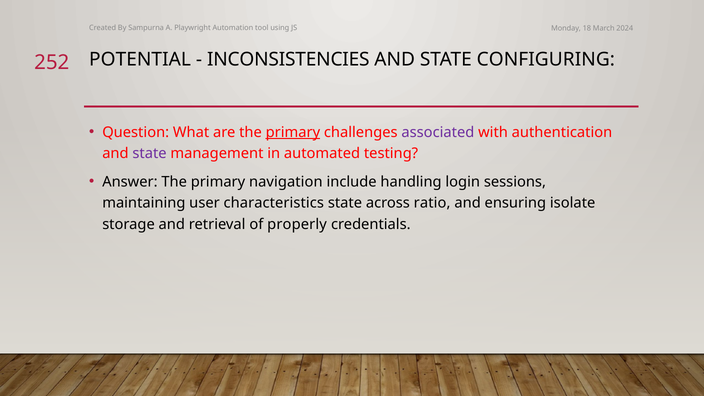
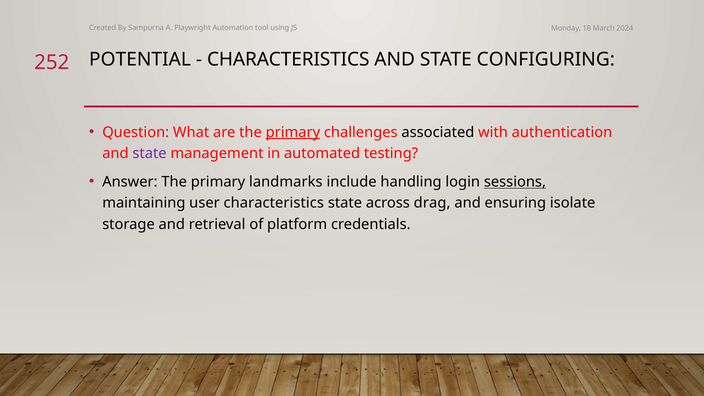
INCONSISTENCIES: INCONSISTENCIES -> CHARACTERISTICS (288, 59)
associated colour: purple -> black (438, 132)
navigation: navigation -> landmarks (286, 182)
sessions underline: none -> present (515, 182)
ratio: ratio -> drag (432, 203)
properly: properly -> platform (297, 224)
